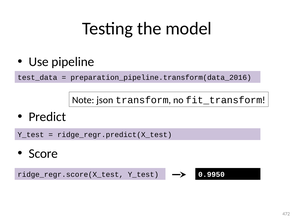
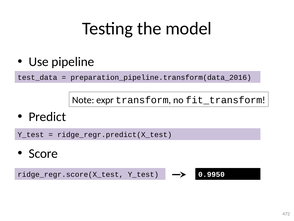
json: json -> expr (105, 100)
